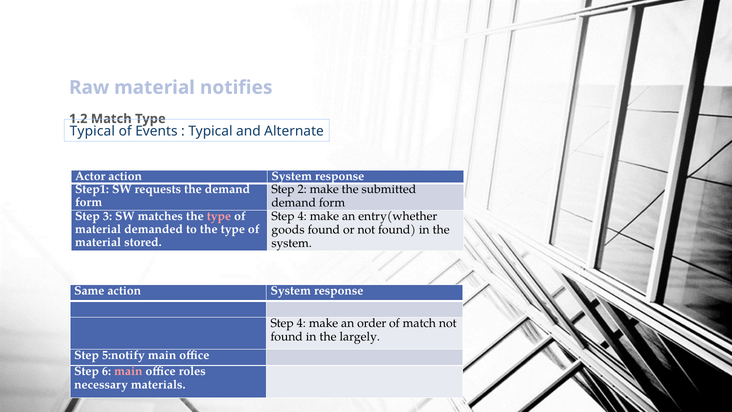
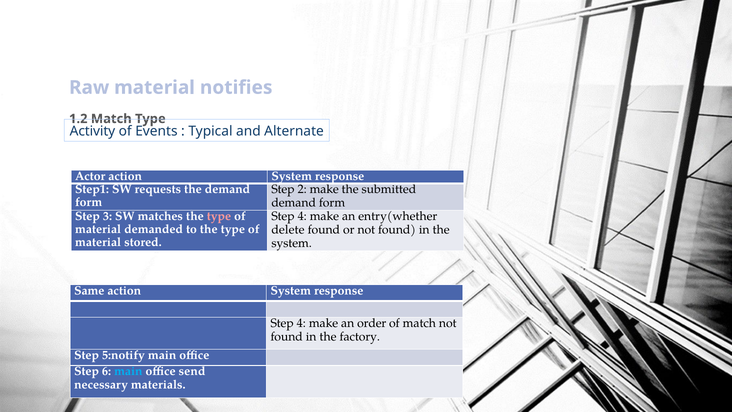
Typical: Typical -> Activity (92, 131)
goods: goods -> delete (288, 230)
largely: largely -> factory (360, 337)
main colour: pink -> light blue (128, 371)
roles: roles -> send (192, 371)
